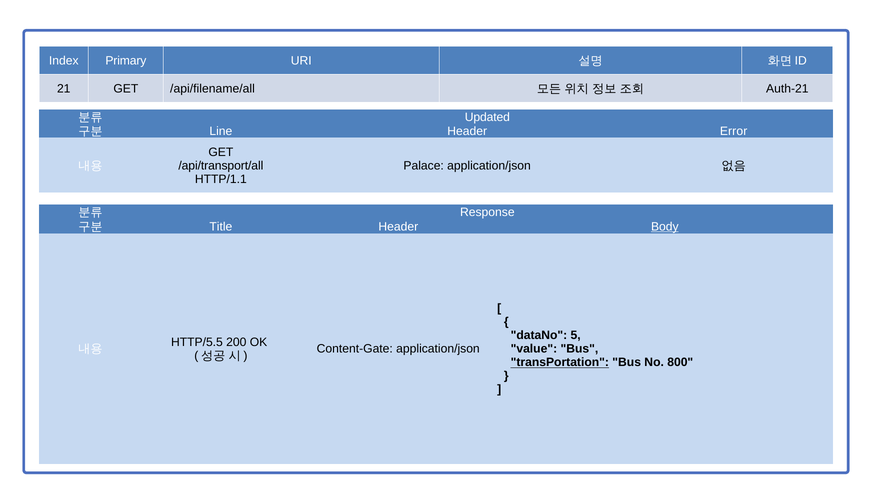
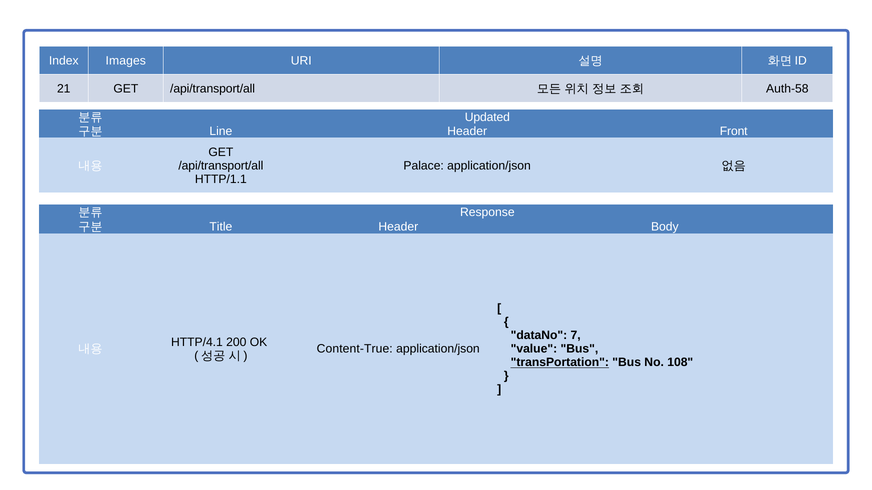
Primary: Primary -> Images (126, 61)
21 GET /api/filename/all: /api/filename/all -> /api/transport/all (213, 89)
Auth-21: Auth-21 -> Auth-58 (787, 89)
Error: Error -> Front (734, 131)
Body underline: present -> none (665, 227)
5: 5 -> 7 (576, 336)
HTTP/5.5: HTTP/5.5 -> HTTP/4.1 (197, 343)
Content-Gate: Content-Gate -> Content-True (355, 349)
800: 800 -> 108 (680, 363)
